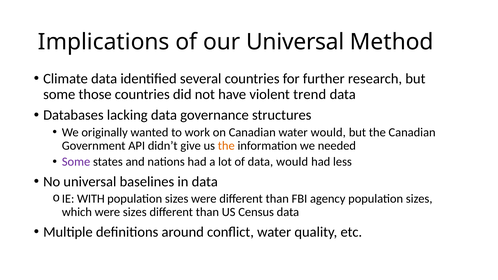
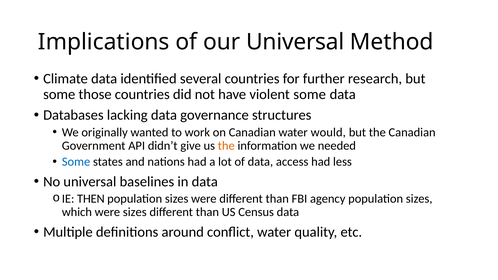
violent trend: trend -> some (310, 94)
Some colour: purple -> blue (76, 162)
data would: would -> access (292, 162)
WITH: WITH -> THEN (91, 199)
